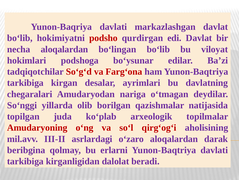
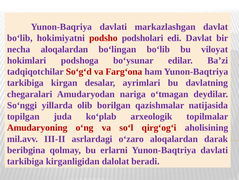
qurdirgan: qurdirgan -> podsholari (143, 38)
